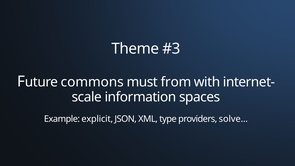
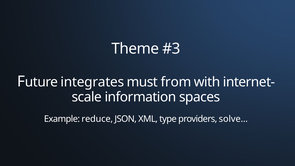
commons: commons -> integrates (92, 82)
explicit: explicit -> reduce (97, 119)
